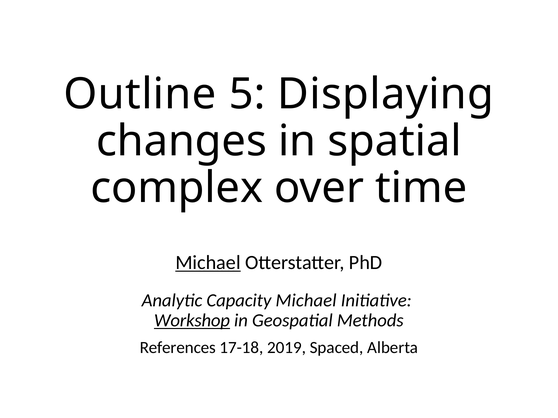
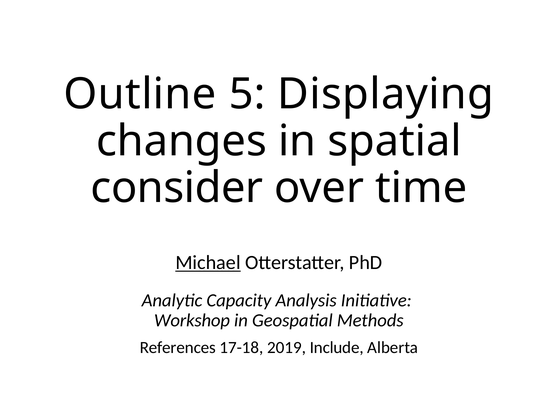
complex: complex -> consider (177, 188)
Capacity Michael: Michael -> Analysis (306, 301)
Workshop underline: present -> none (192, 321)
Spaced: Spaced -> Include (337, 348)
